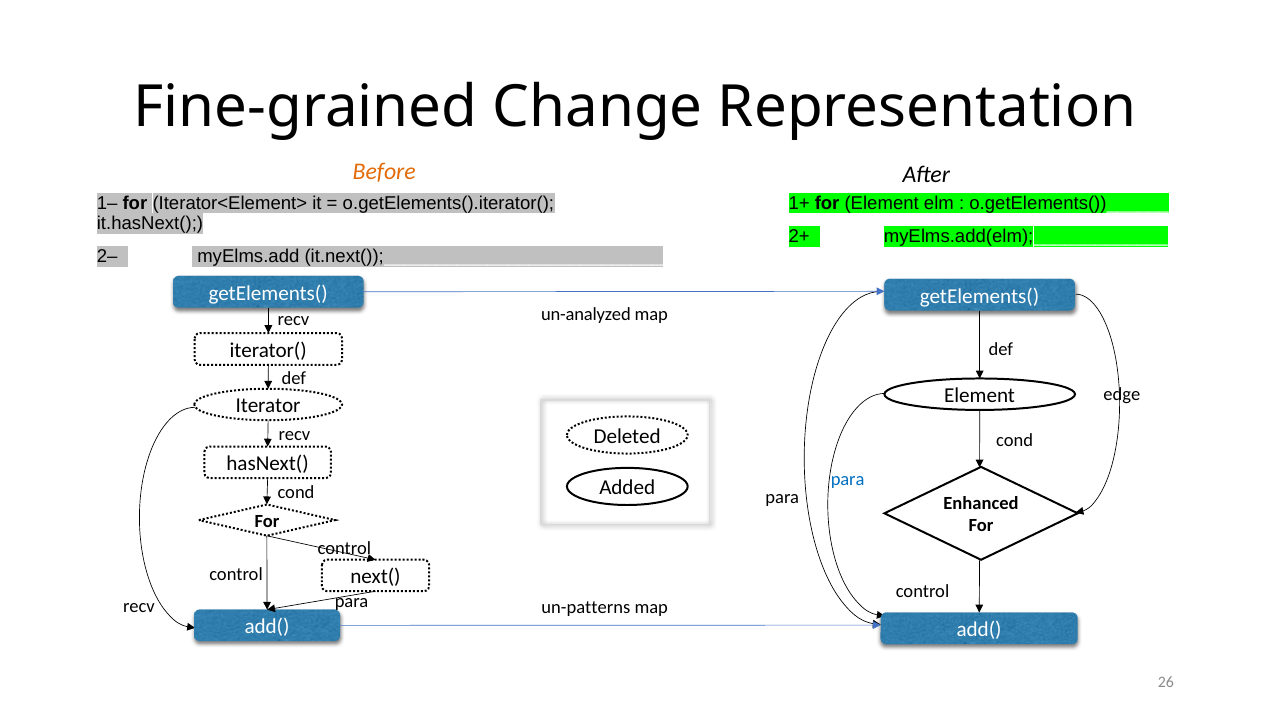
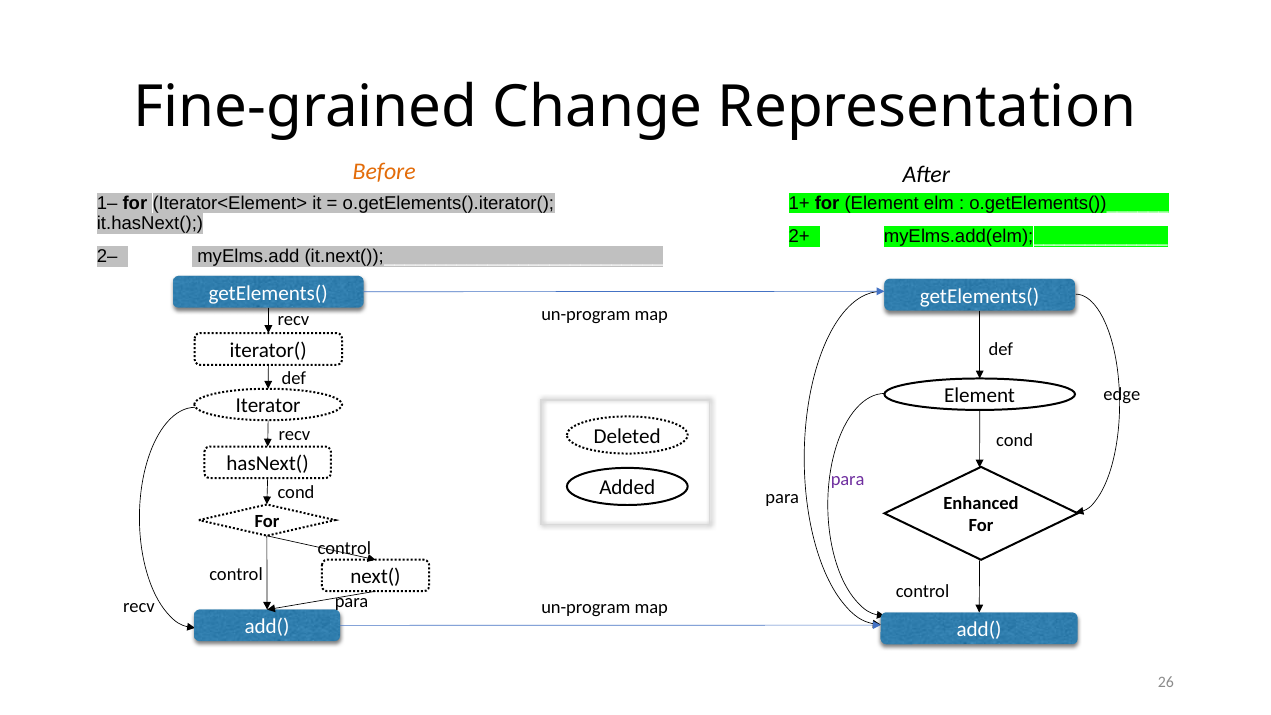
un-analyzed: un-analyzed -> un-program (586, 314)
para colour: blue -> purple (848, 479)
un-patterns: un-patterns -> un-program (586, 607)
